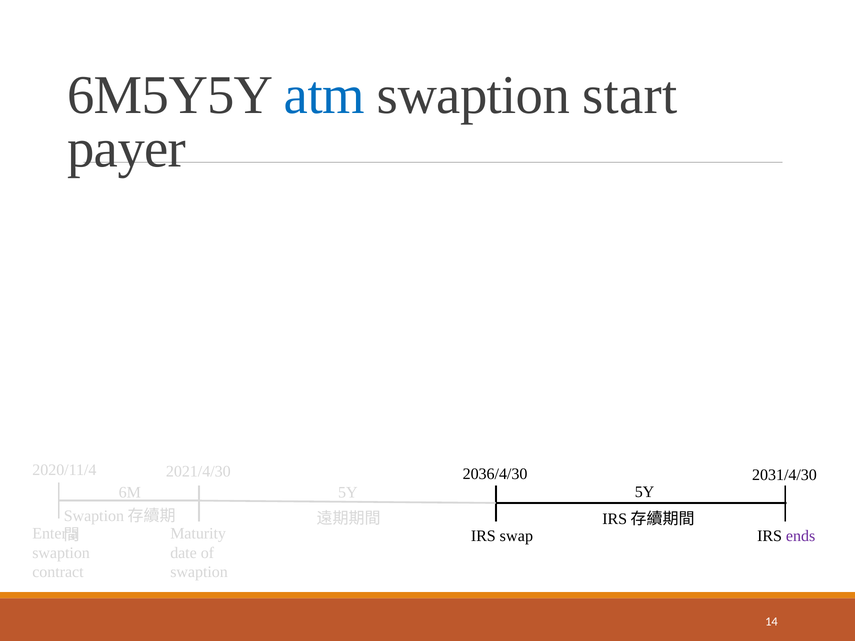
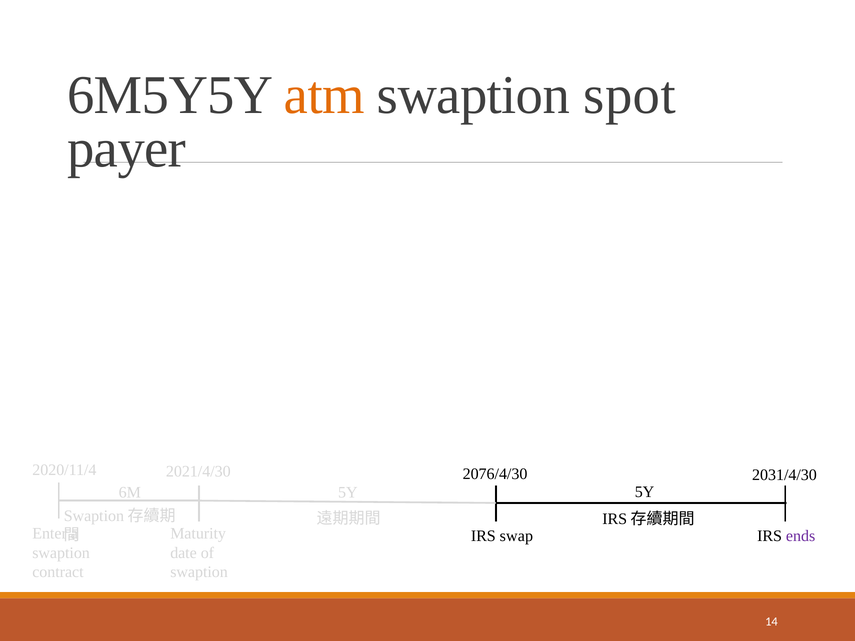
atm colour: blue -> orange (324, 95)
start: start -> spot (630, 95)
2036/4/30: 2036/4/30 -> 2076/4/30 (495, 474)
